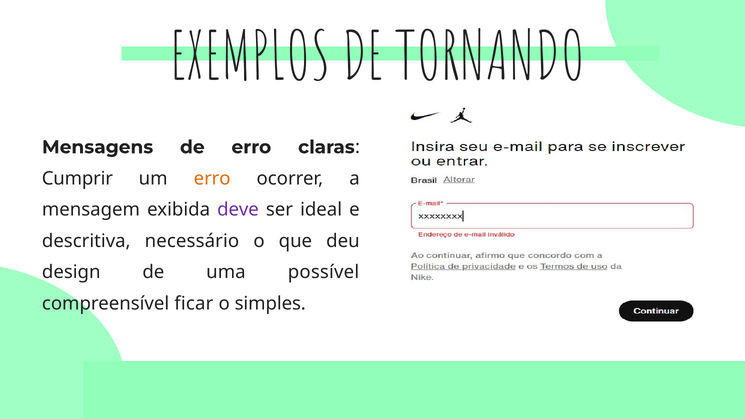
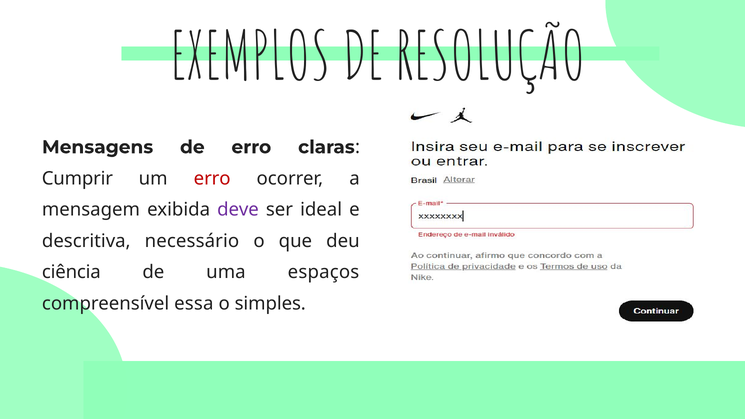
TORNANDO: TORNANDO -> RESOLUÇÃO (490, 58)
erro colour: orange -> red (212, 178)
design: design -> ciência (71, 272)
possível: possível -> espaços (324, 272)
ficar: ficar -> essa (194, 303)
